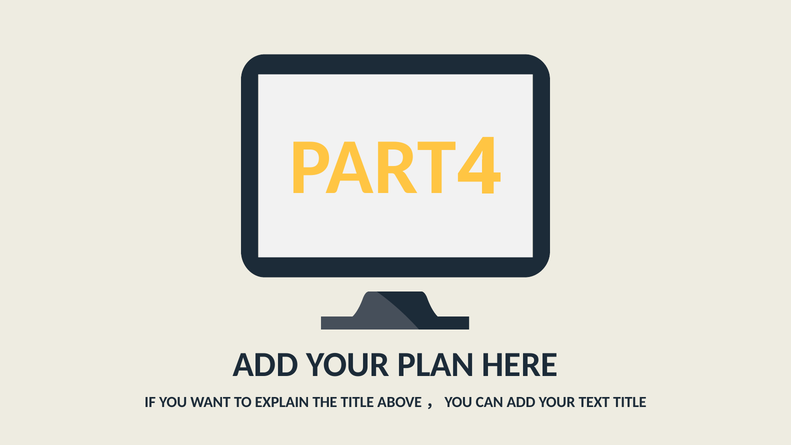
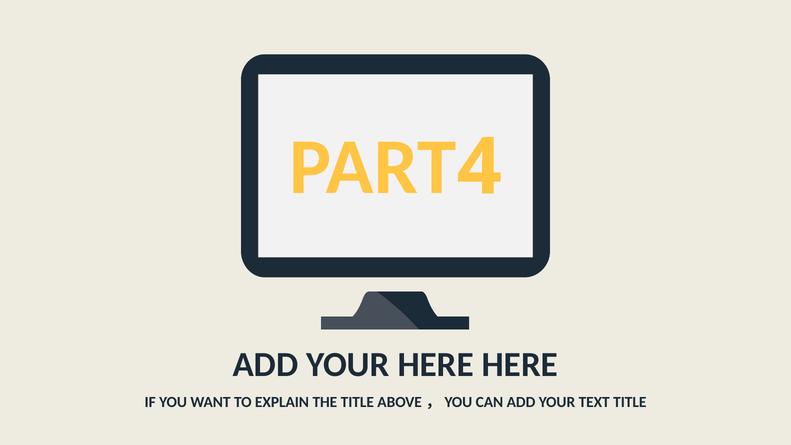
YOUR PLAN: PLAN -> HERE (436, 365)
